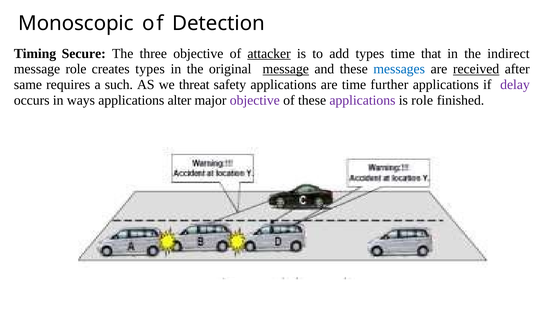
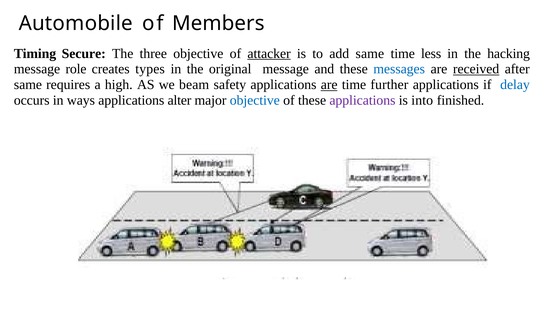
Monoscopic: Monoscopic -> Automobile (76, 23)
Detection: Detection -> Members (218, 23)
add types: types -> same (370, 53)
that: that -> less (431, 53)
indirect: indirect -> hacking (509, 53)
message underline: present -> none (286, 69)
such: such -> high (119, 85)
threat: threat -> beam (194, 85)
are underline: none -> present (329, 85)
delay colour: purple -> blue (515, 85)
objective colour: purple -> blue (255, 100)
is role: role -> into (422, 100)
